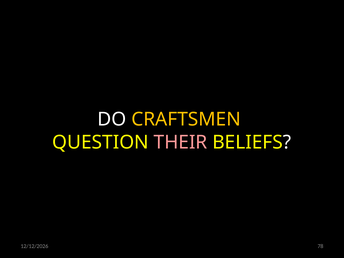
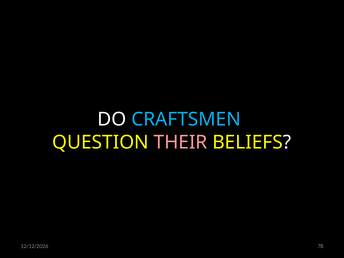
CRAFTSMEN colour: yellow -> light blue (186, 119)
